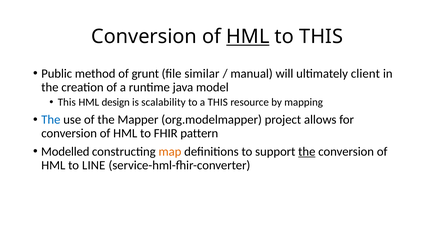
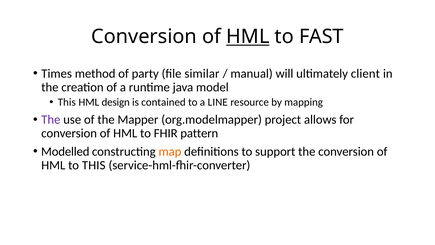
to THIS: THIS -> FAST (321, 37)
Public: Public -> Times (57, 74)
grunt: grunt -> party (145, 74)
scalability: scalability -> contained (163, 102)
a THIS: THIS -> LINE (218, 102)
The colour: blue -> purple (51, 119)
the underline: present -> none (307, 151)
to LINE: LINE -> THIS (94, 165)
